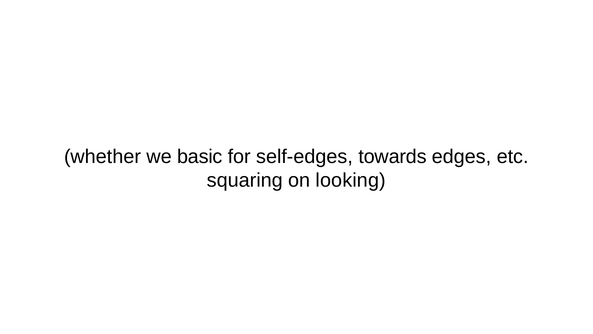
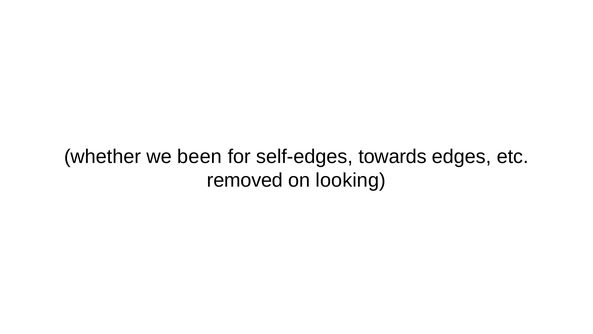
basic: basic -> been (200, 156)
squaring: squaring -> removed (245, 180)
